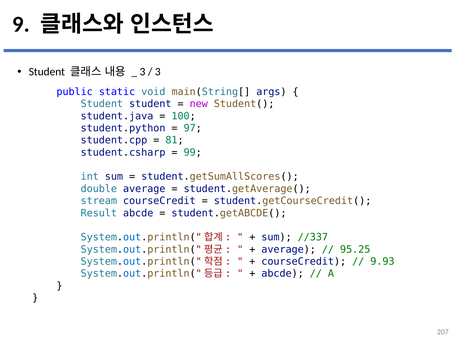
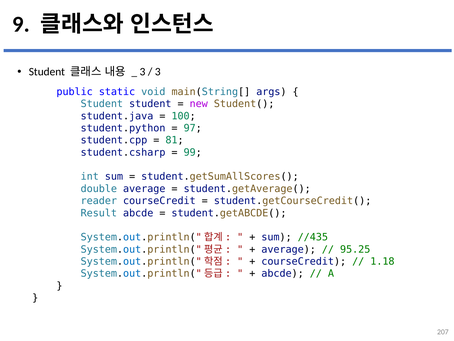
stream: stream -> reader (99, 201)
//337: //337 -> //435 (313, 237)
9.93: 9.93 -> 1.18 (382, 261)
